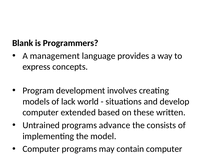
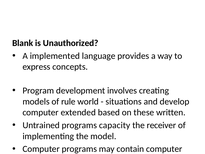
Programmers: Programmers -> Unauthorized (71, 43)
management: management -> implemented (55, 56)
lack: lack -> rule (68, 101)
advance: advance -> capacity (115, 125)
consists: consists -> receiver (161, 125)
